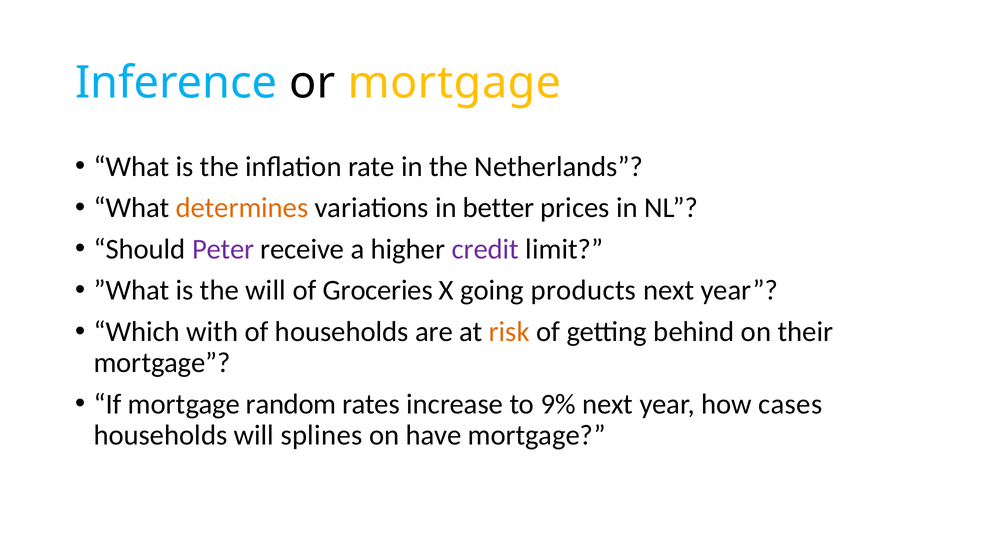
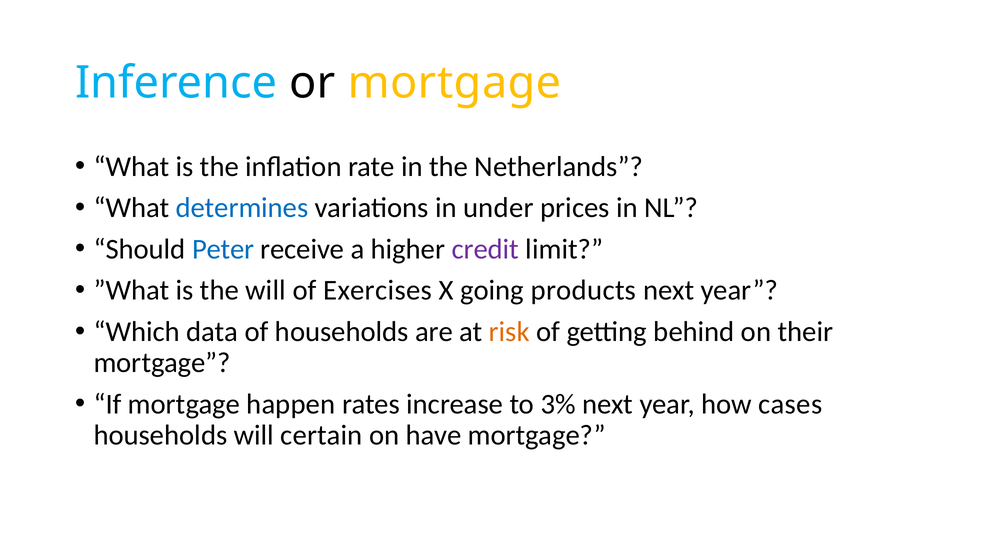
determines colour: orange -> blue (242, 208)
better: better -> under (498, 208)
Peter colour: purple -> blue (223, 249)
Groceries: Groceries -> Exercises (378, 290)
with: with -> data (212, 332)
random: random -> happen (291, 404)
9%: 9% -> 3% (558, 404)
splines: splines -> certain (322, 435)
